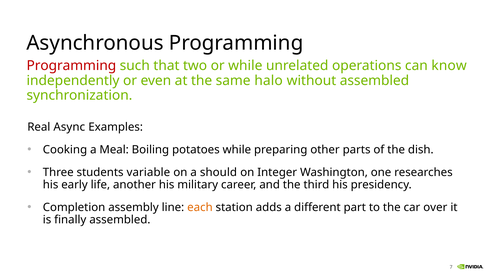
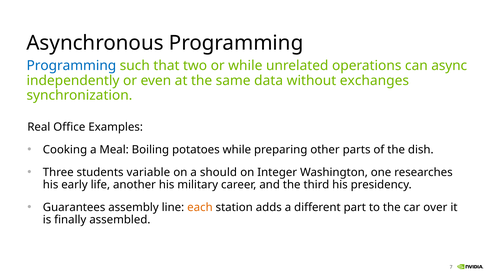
Programming colour: red -> blue (71, 66)
know: know -> async (449, 66)
halo: halo -> data (269, 81)
without assembled: assembled -> exchanges (374, 81)
Async: Async -> Office (69, 127)
Completion: Completion -> Guarantees (74, 207)
